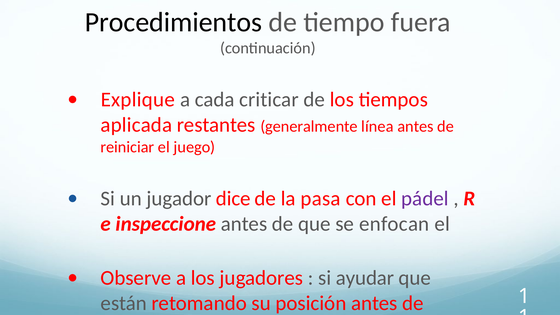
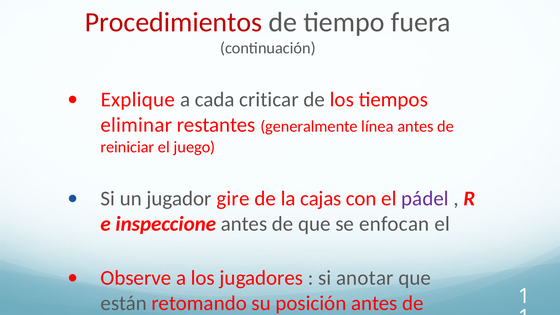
Procedimientos colour: black -> red (174, 22)
aplicada: aplicada -> eliminar (136, 125)
dice: dice -> gire (233, 199)
pasa: pasa -> cajas (321, 199)
ayudar: ayudar -> anotar (365, 278)
